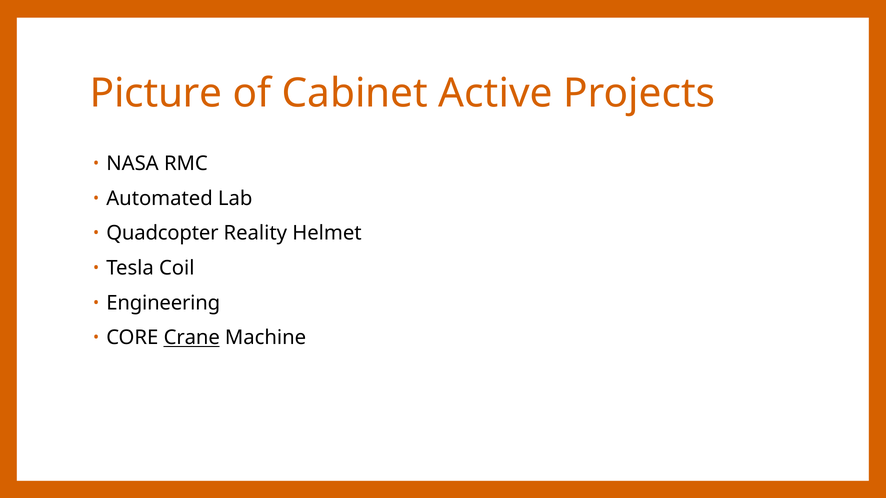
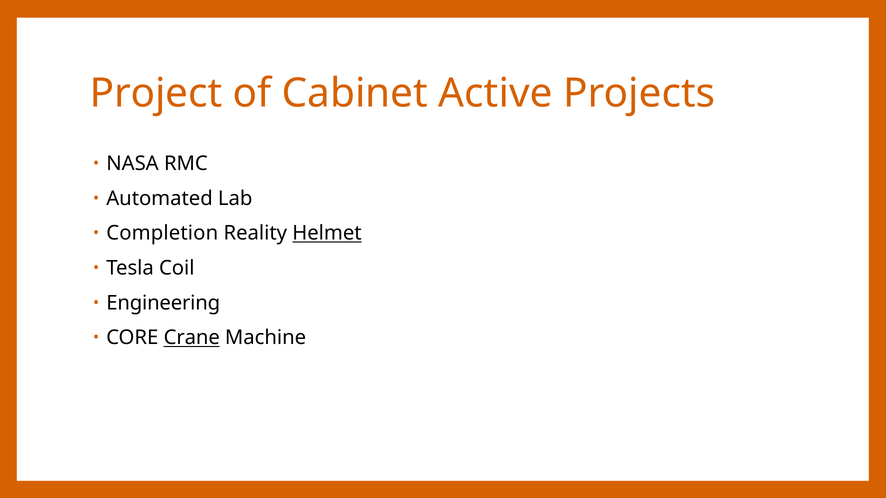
Picture: Picture -> Project (156, 93)
Quadcopter: Quadcopter -> Completion (162, 233)
Helmet underline: none -> present (327, 233)
